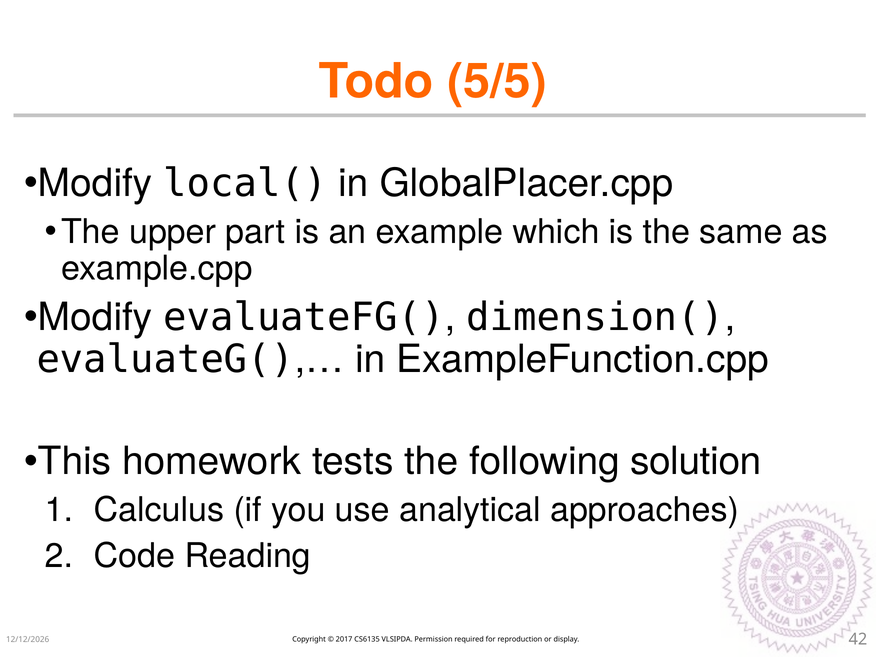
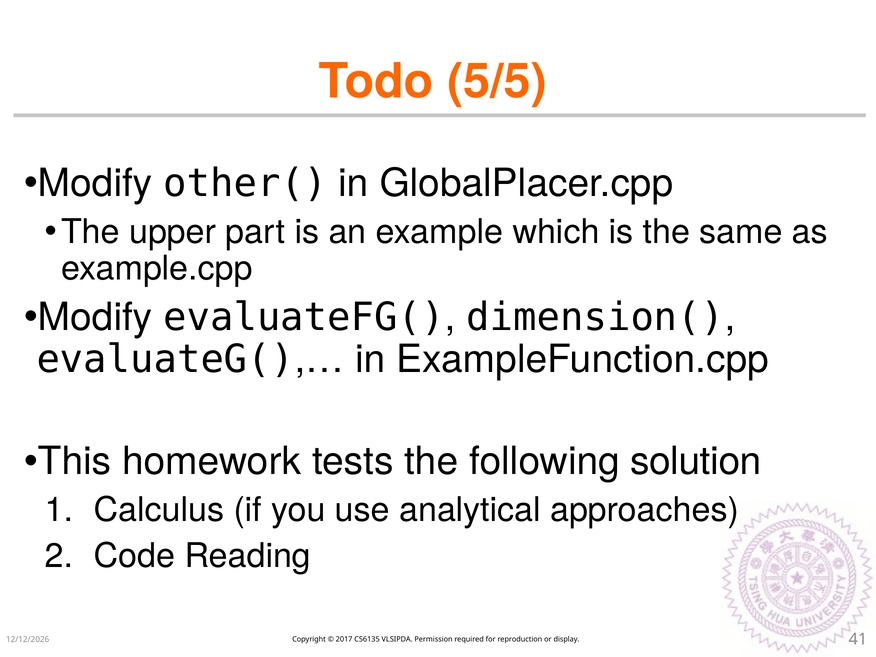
local(: local( -> other( (245, 183)
42: 42 -> 41 (858, 639)
